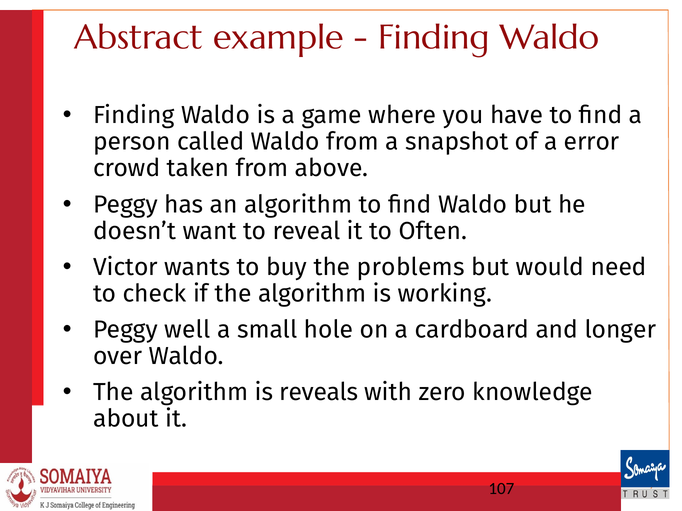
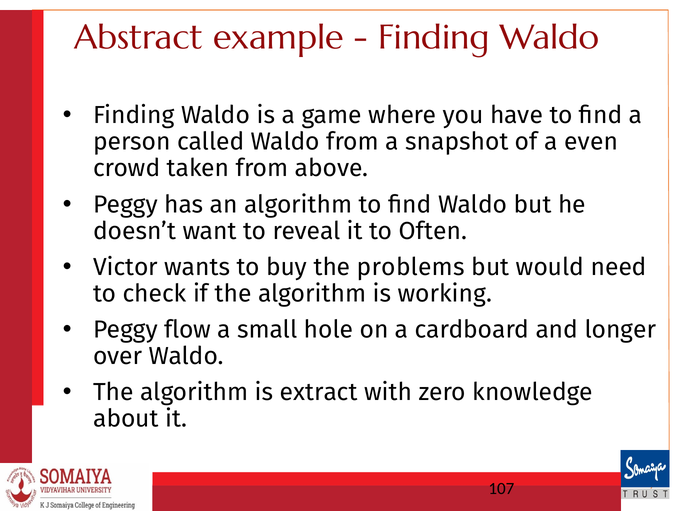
error: error -> even (591, 142)
well: well -> flow (188, 330)
reveals: reveals -> extract (319, 393)
